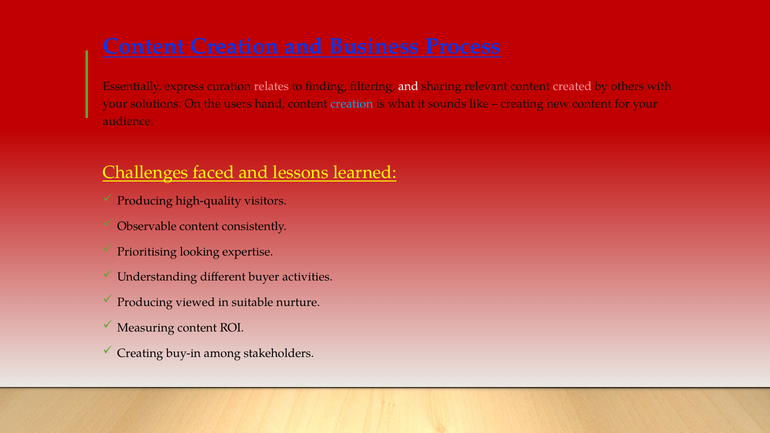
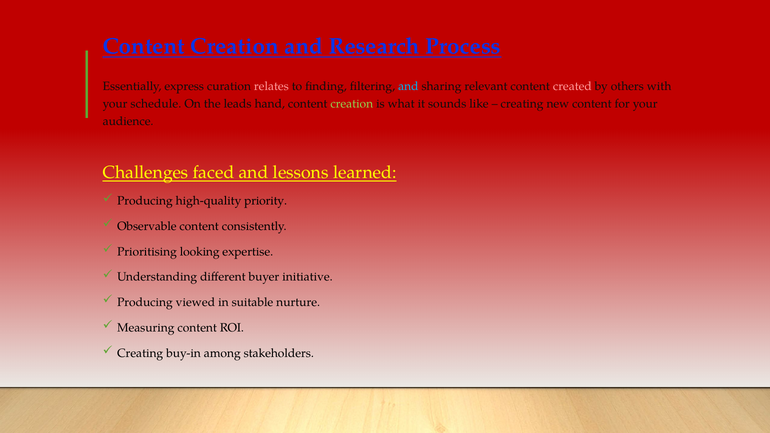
Business: Business -> Research (374, 46)
and colour: white -> light blue (408, 86)
solutions: solutions -> schedule (156, 104)
users: users -> leads (238, 104)
creation colour: light blue -> light green (352, 104)
visitors: visitors -> priority (266, 201)
activities: activities -> initiative (308, 277)
